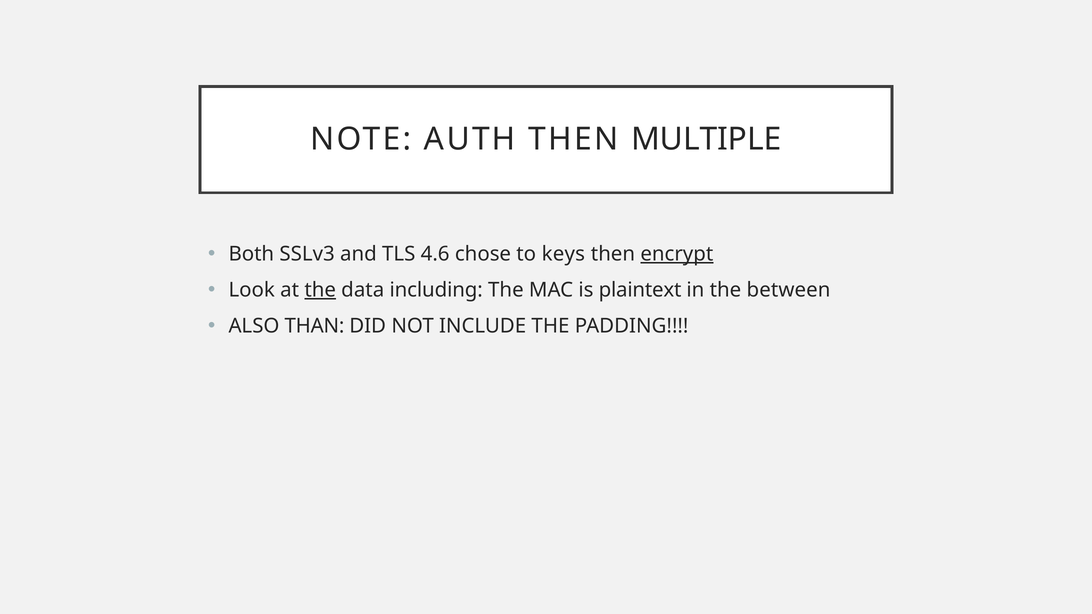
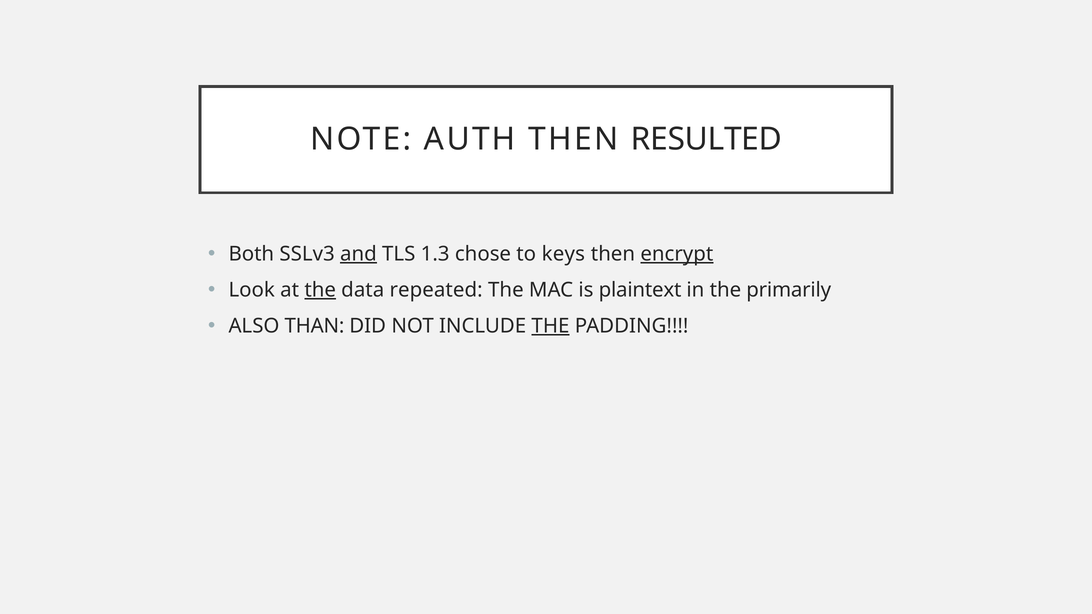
MULTIPLE: MULTIPLE -> RESULTED (706, 139)
and underline: none -> present (358, 254)
4.6: 4.6 -> 1.3 (435, 254)
including: including -> repeated (436, 290)
between: between -> primarily (789, 290)
THE underline: none -> present (550, 326)
